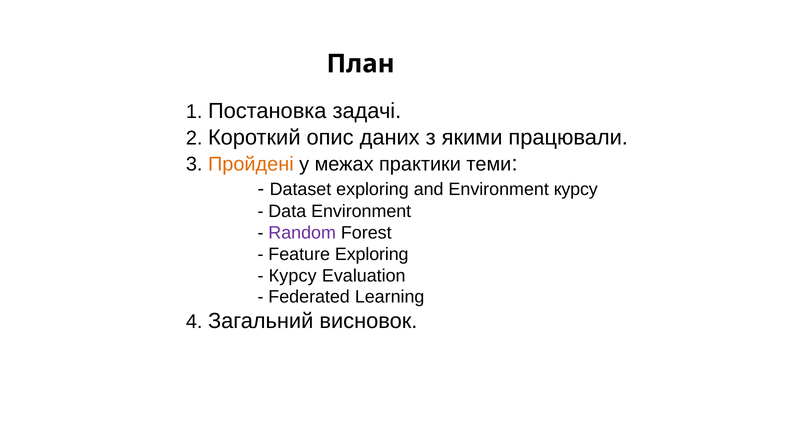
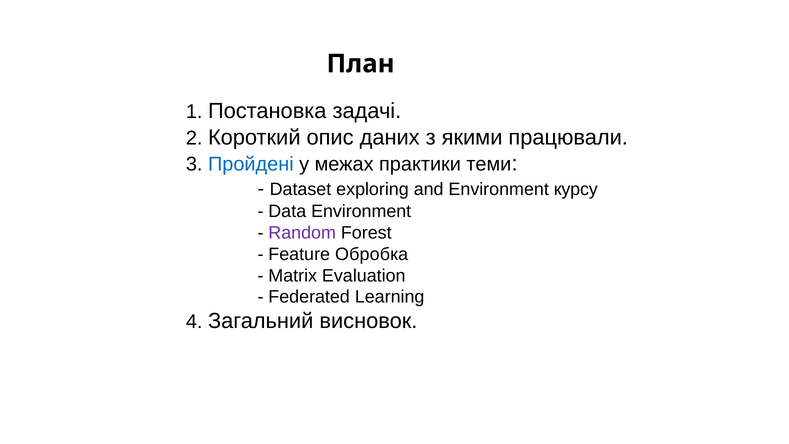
Пройдені colour: orange -> blue (251, 164)
Feature Exploring: Exploring -> Обробка (372, 254)
Курсу: Курсу -> Matrix (293, 275)
